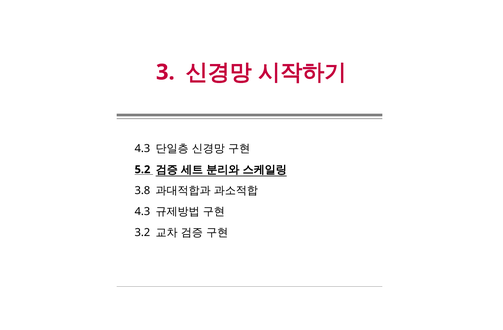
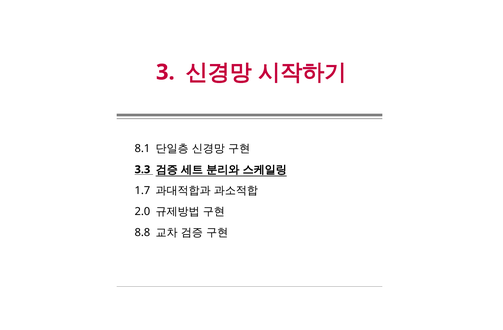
4.3: 4.3 -> 8.1 (142, 149)
5.2: 5.2 -> 3.3 (142, 170)
3.8: 3.8 -> 1.7 (142, 191)
4.3: 4.3 -> 2.0 (142, 212)
3.2: 3.2 -> 8.8 (142, 233)
